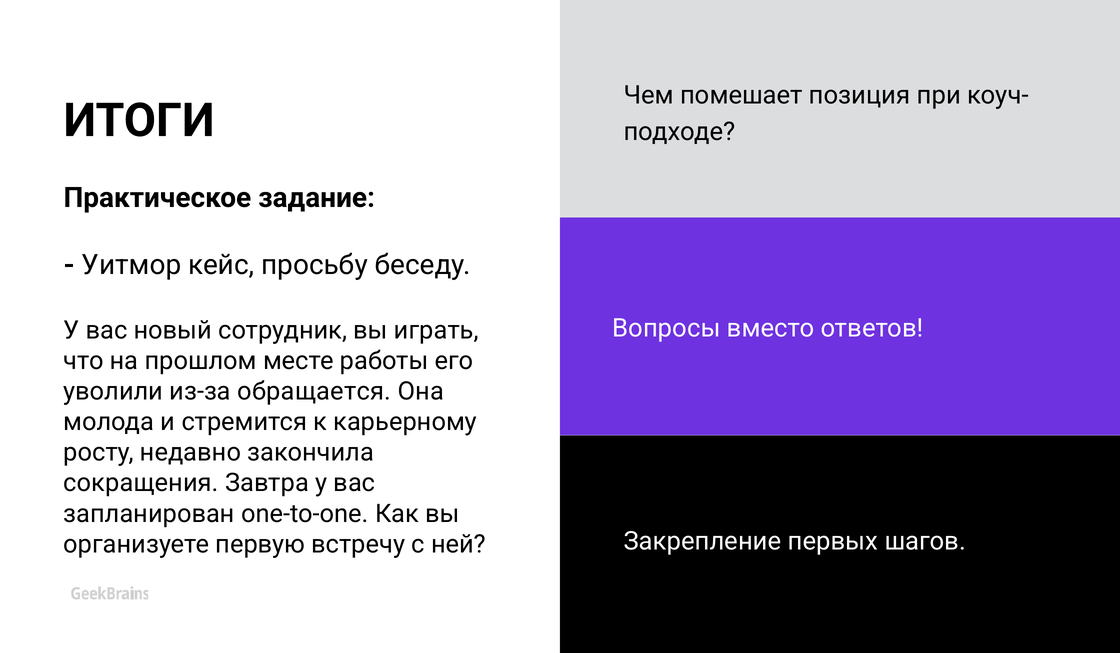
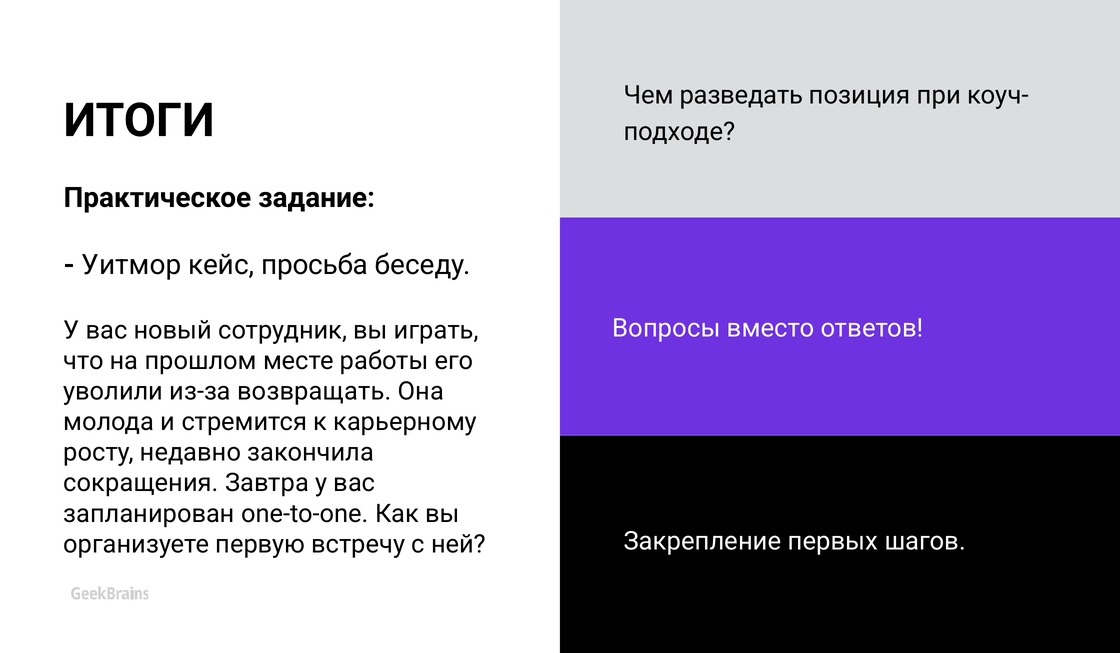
помешает: помешает -> разведать (741, 95)
просьбу: просьбу -> просьба (315, 265)
обращается: обращается -> возвращать (314, 392)
